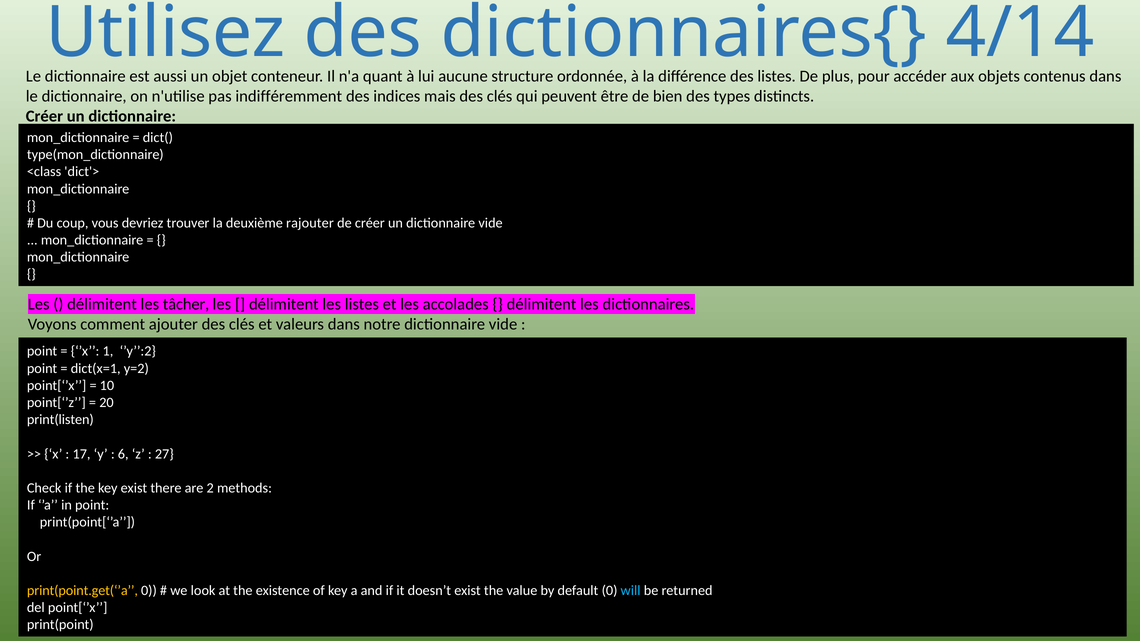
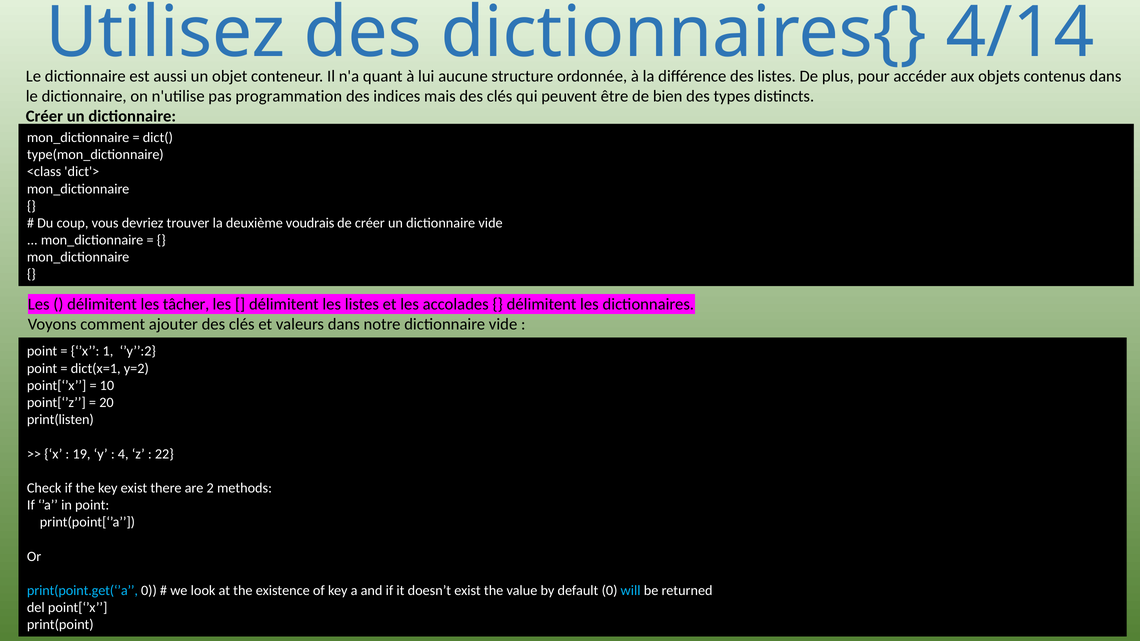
indifféremment: indifféremment -> programmation (289, 96)
rajouter: rajouter -> voudrais (310, 223)
17: 17 -> 19 (82, 454)
6: 6 -> 4 (123, 454)
27: 27 -> 22 (164, 454)
print(point.get(‘’a colour: yellow -> light blue (82, 591)
